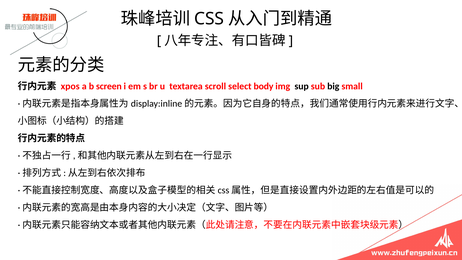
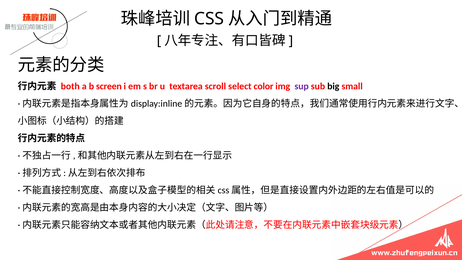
xpos: xpos -> both (70, 86)
body: body -> color (264, 86)
sup colour: black -> purple (302, 86)
